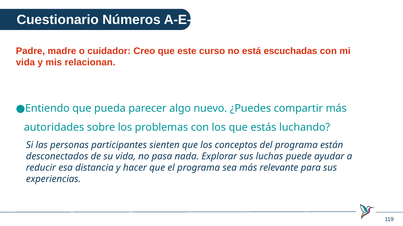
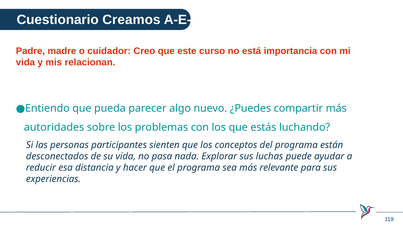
Números: Números -> Creamos (131, 20)
escuchadas: escuchadas -> importancia (291, 51)
